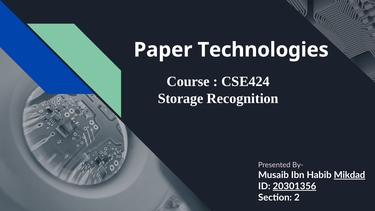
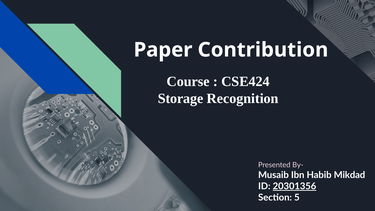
Technologies: Technologies -> Contribution (263, 50)
Mikdad underline: present -> none (349, 175)
2: 2 -> 5 (297, 198)
